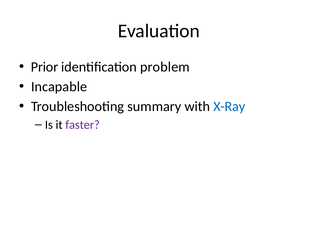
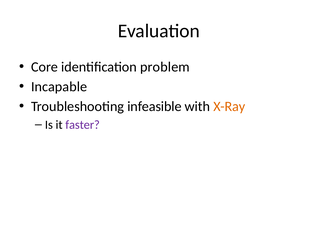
Prior: Prior -> Core (45, 67)
summary: summary -> infeasible (154, 106)
X-Ray colour: blue -> orange (229, 106)
